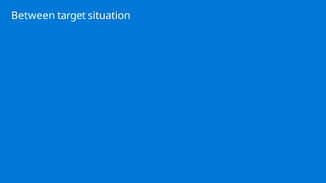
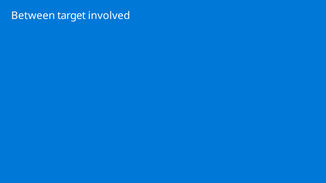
situation: situation -> involved (109, 16)
